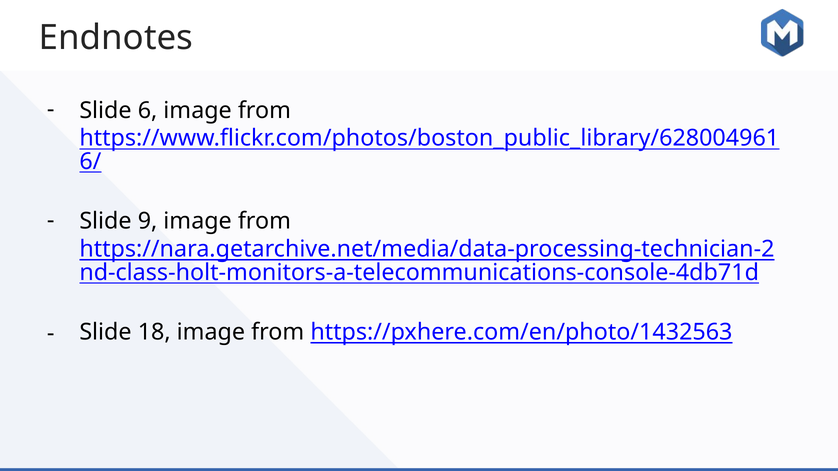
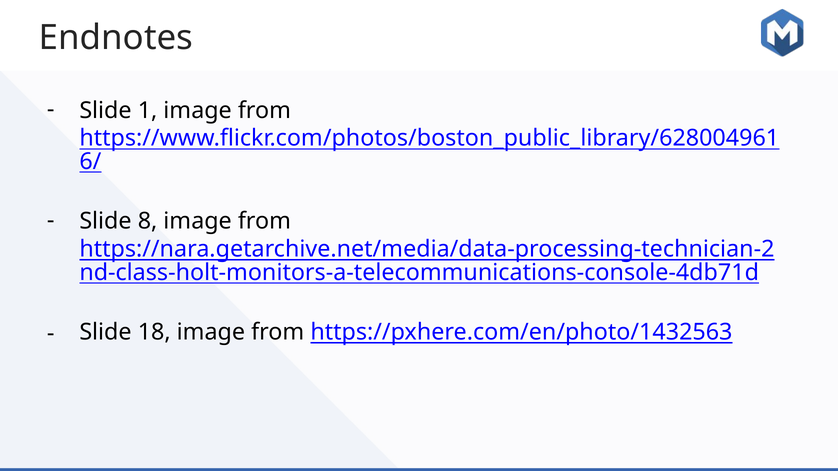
6: 6 -> 1 (148, 110)
9: 9 -> 8 (148, 221)
